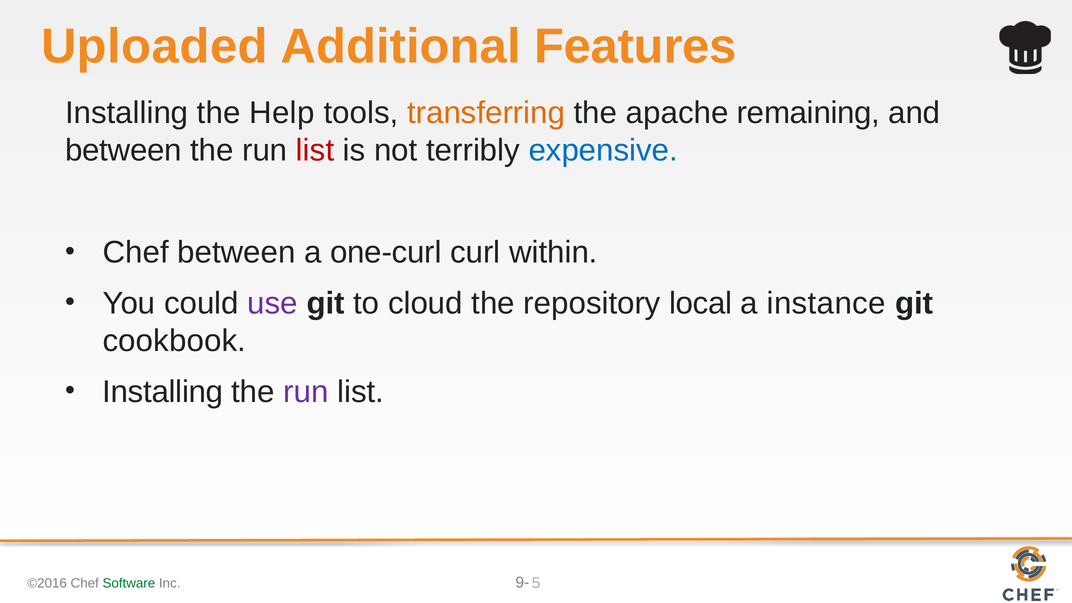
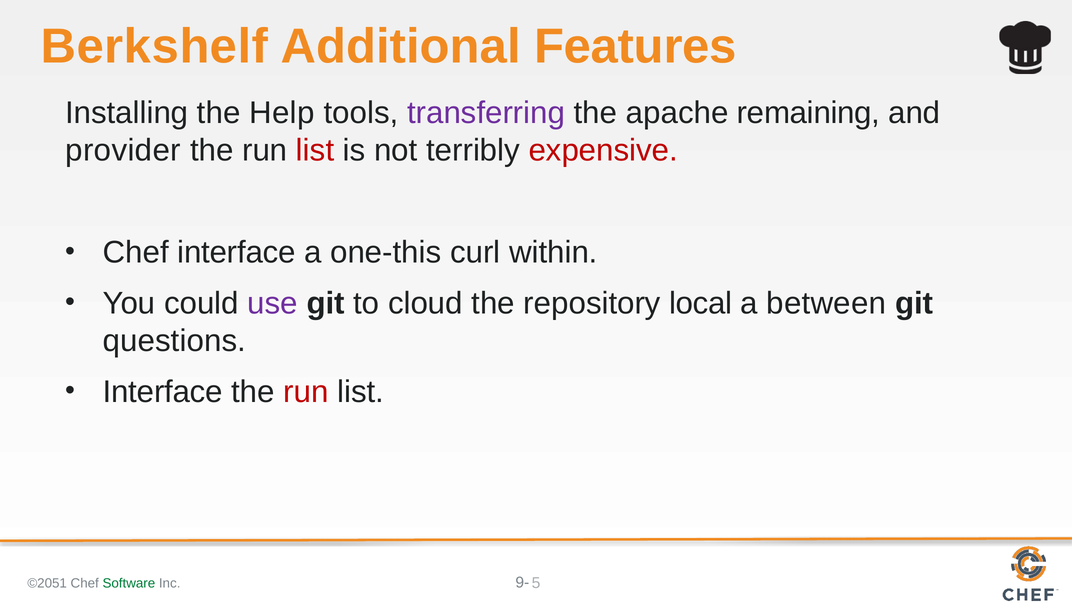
Uploaded: Uploaded -> Berkshelf (154, 46)
transferring colour: orange -> purple (486, 113)
between: between -> provider (123, 151)
expensive colour: blue -> red (603, 151)
Chef between: between -> interface (237, 252)
one-curl: one-curl -> one-this (386, 252)
instance: instance -> between (826, 303)
cookbook: cookbook -> questions (174, 341)
Installing: Installing -> Interface (163, 392)
run colour: purple -> red (306, 392)
©2016: ©2016 -> ©2051 (47, 583)
